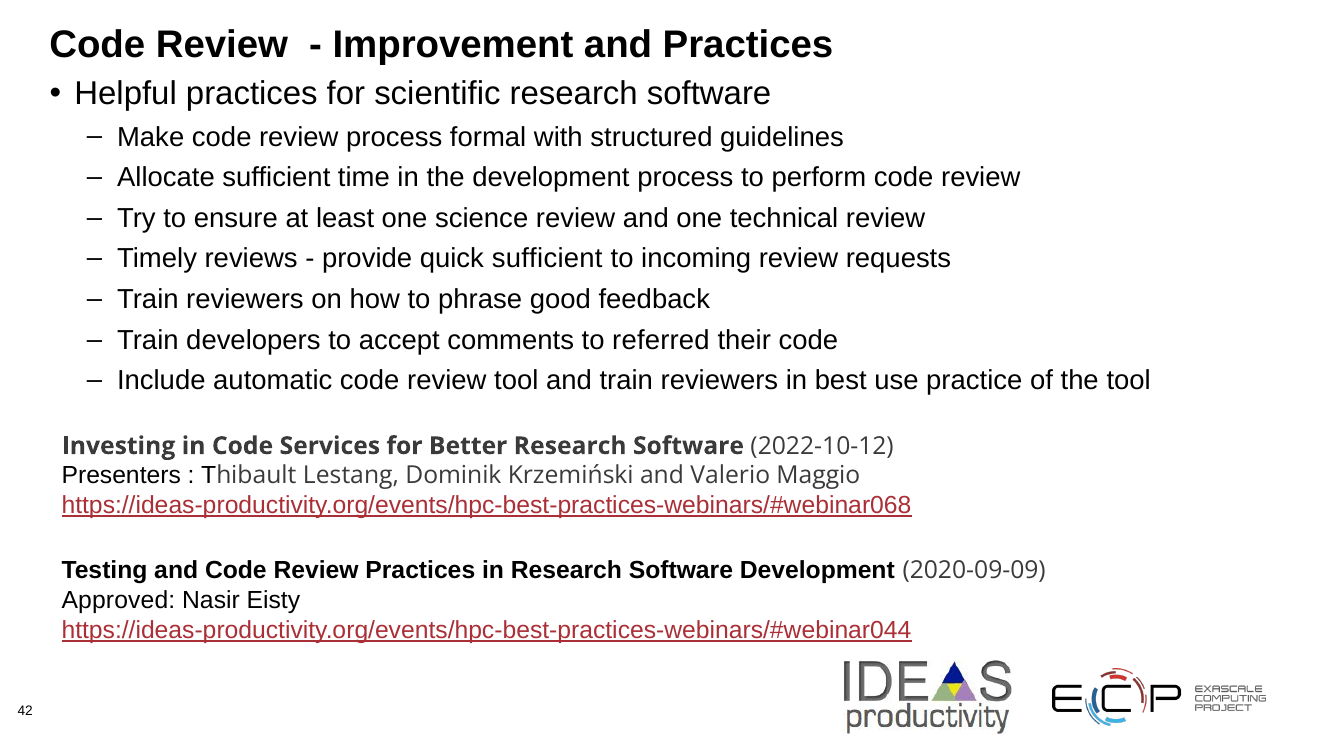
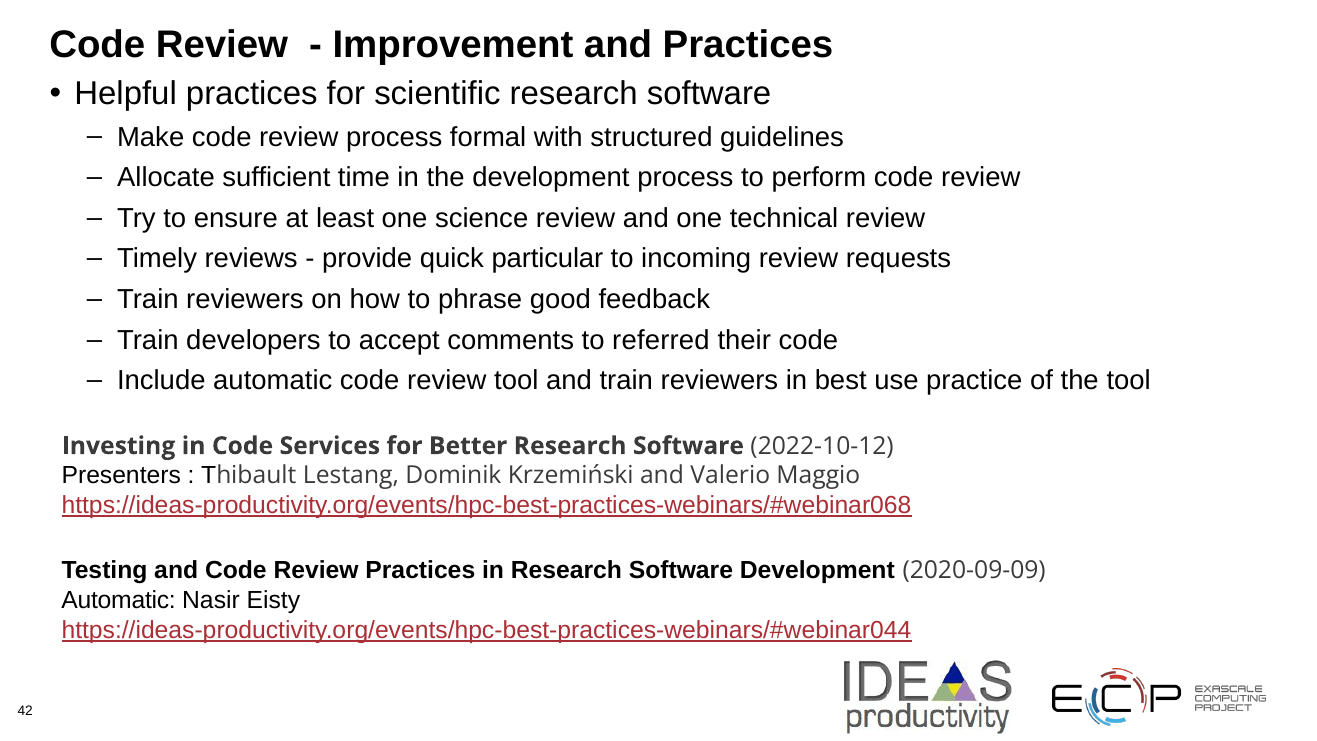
quick sufficient: sufficient -> particular (547, 259)
Approved: Approved -> Automatic (119, 600)
